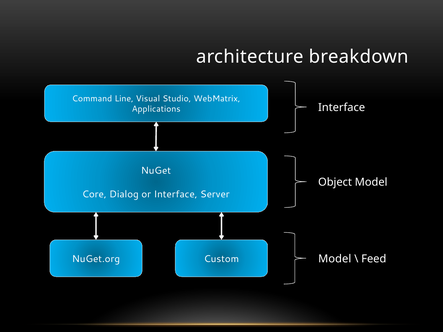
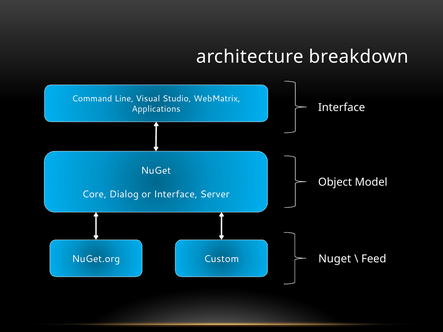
Model: Model -> Nuget (335, 259)
